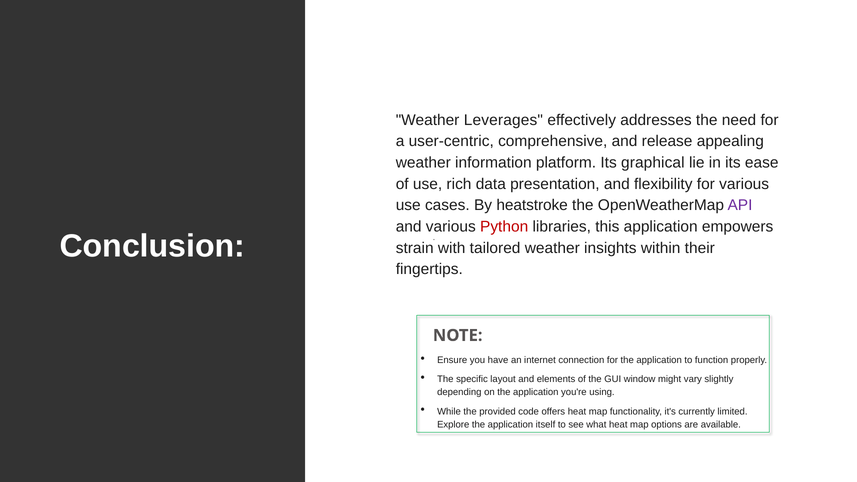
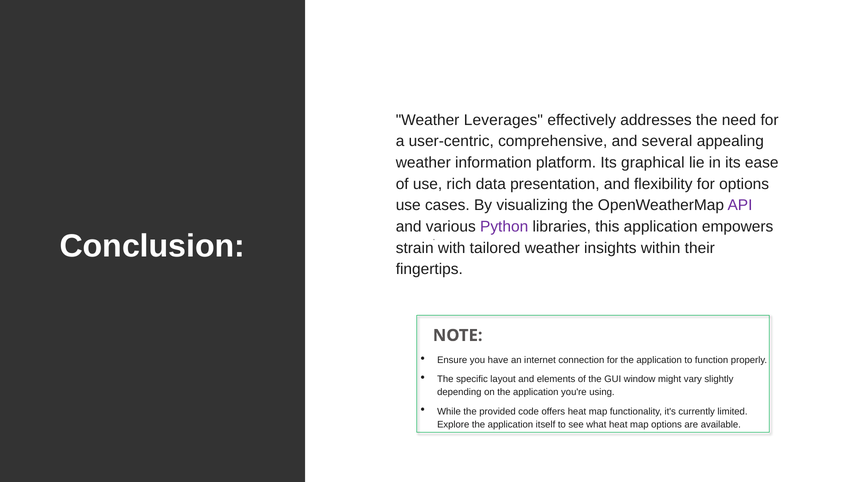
release: release -> several (667, 141)
for various: various -> options (744, 184)
heatstroke: heatstroke -> visualizing (532, 205)
Python colour: red -> purple (504, 227)
